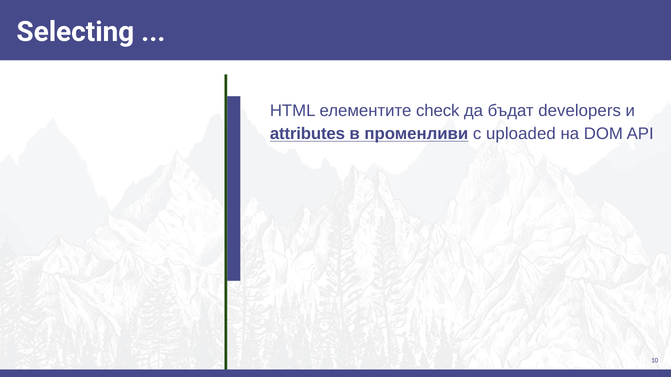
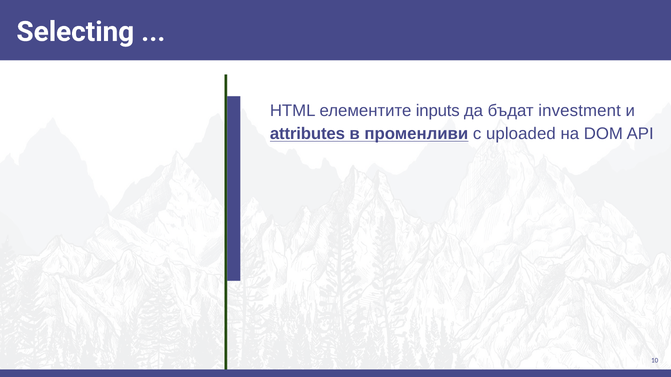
check: check -> inputs (438, 111)
developers: developers -> investment (580, 111)
